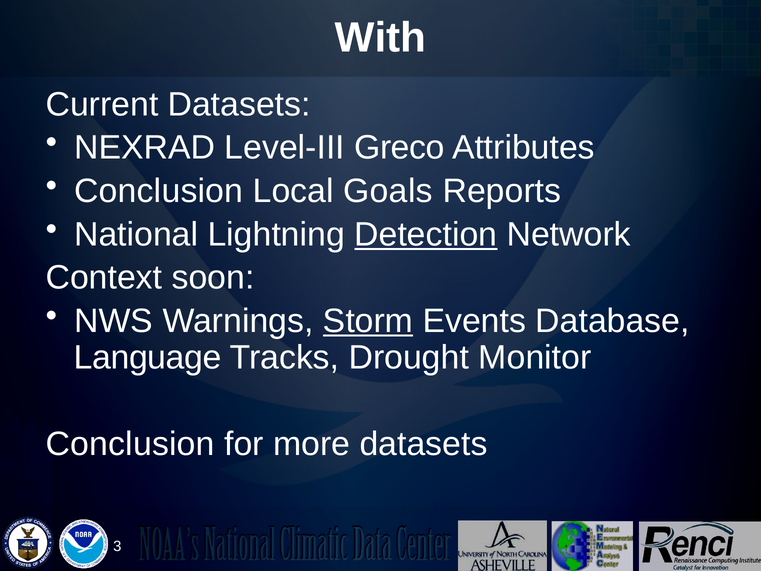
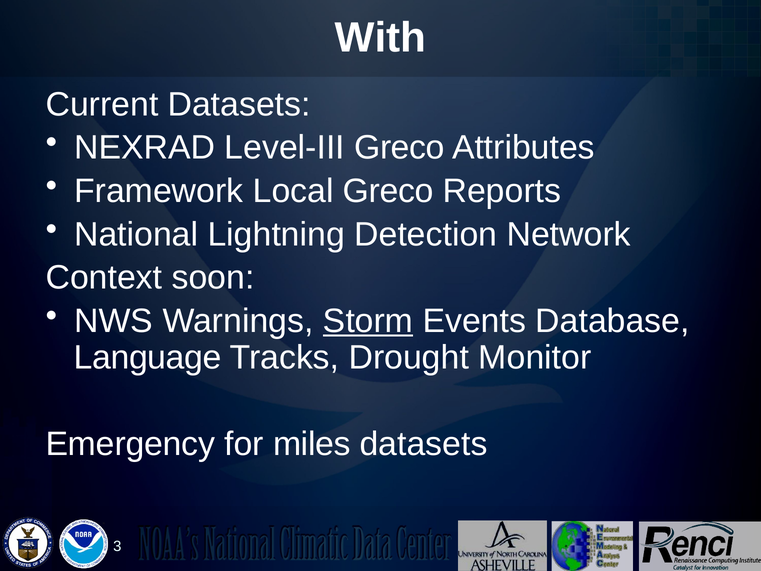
Conclusion: Conclusion -> Framework (159, 191)
Local Goals: Goals -> Greco (388, 191)
Detection underline: present -> none (426, 234)
Conclusion: Conclusion -> Emergency (130, 444)
more: more -> miles (312, 444)
